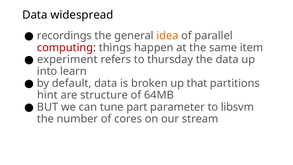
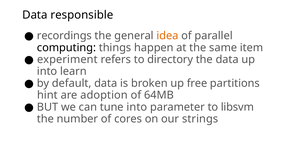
widespread: widespread -> responsible (82, 15)
computing colour: red -> black (66, 48)
thursday: thursday -> directory (170, 59)
that: that -> free (197, 83)
structure: structure -> adoption (104, 95)
tune part: part -> into (137, 107)
stream: stream -> strings (200, 119)
